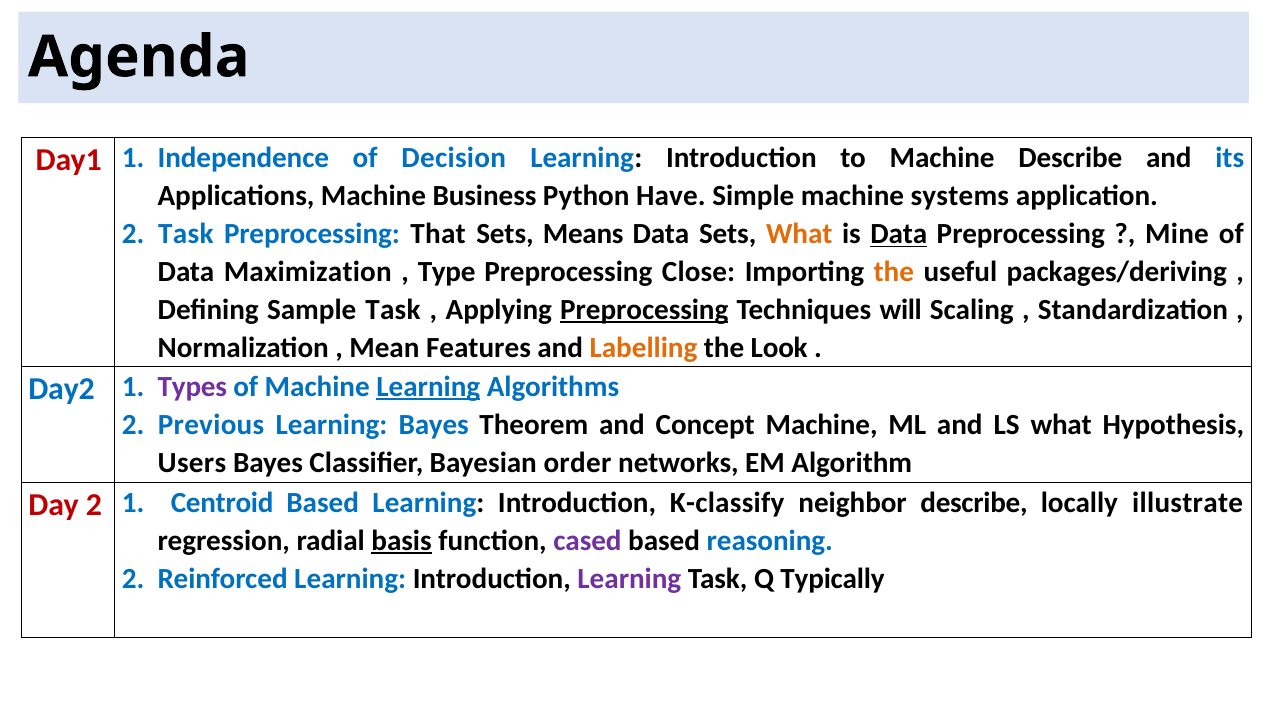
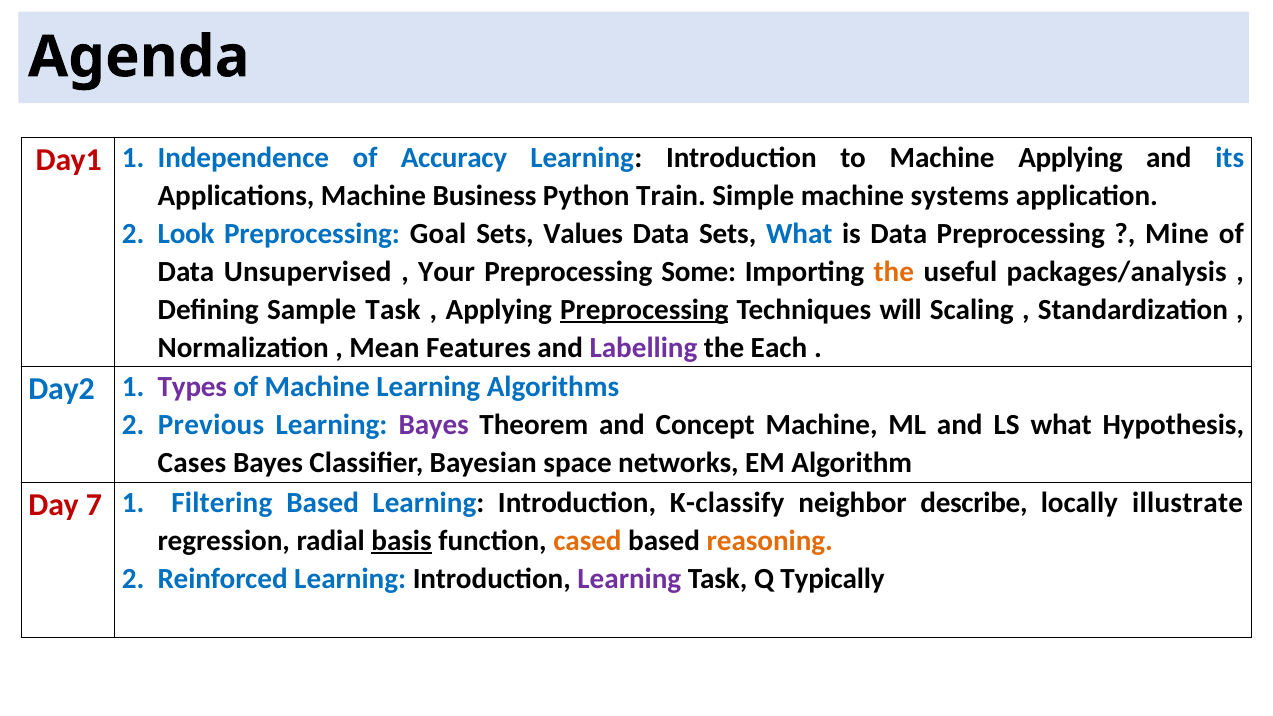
Decision: Decision -> Accuracy (454, 158)
Machine Describe: Describe -> Applying (1070, 158)
Have: Have -> Train (671, 196)
Task: Task -> Look (186, 234)
That: That -> Goal (438, 234)
Means: Means -> Values (583, 234)
What colour: orange -> blue (799, 234)
Data underline: present -> none (899, 234)
Maximization: Maximization -> Unsupervised (308, 272)
Type: Type -> Your (447, 272)
Close: Close -> Some (699, 272)
packages/deriving: packages/deriving -> packages/analysis (1117, 272)
Labelling colour: orange -> purple (643, 348)
Look: Look -> Each (779, 348)
Learning underline: present -> none (428, 387)
Bayes colour: blue -> purple (434, 425)
Users: Users -> Cases (192, 463)
order: order -> space (578, 463)
Day 2: 2 -> 7 (94, 505)
Centroid: Centroid -> Filtering (222, 503)
cased colour: purple -> orange (587, 541)
reasoning colour: blue -> orange (770, 541)
